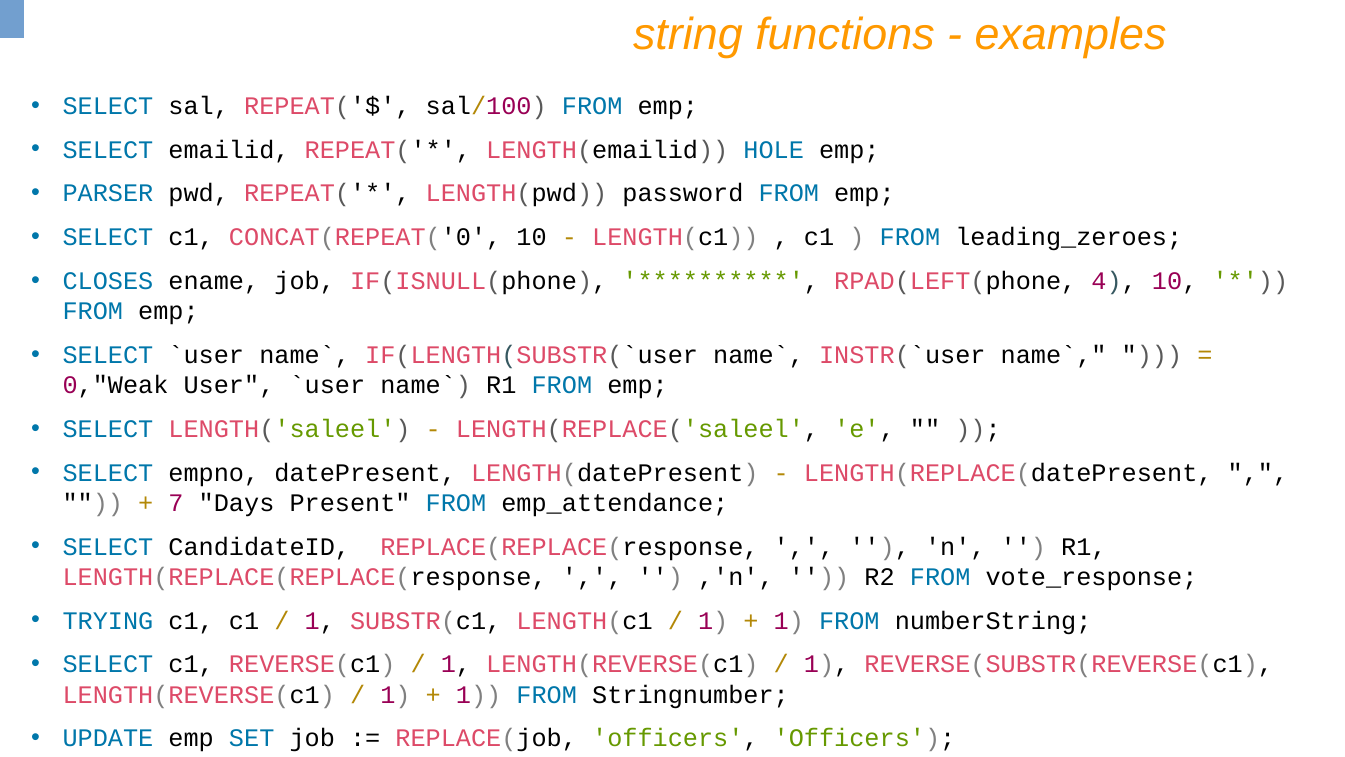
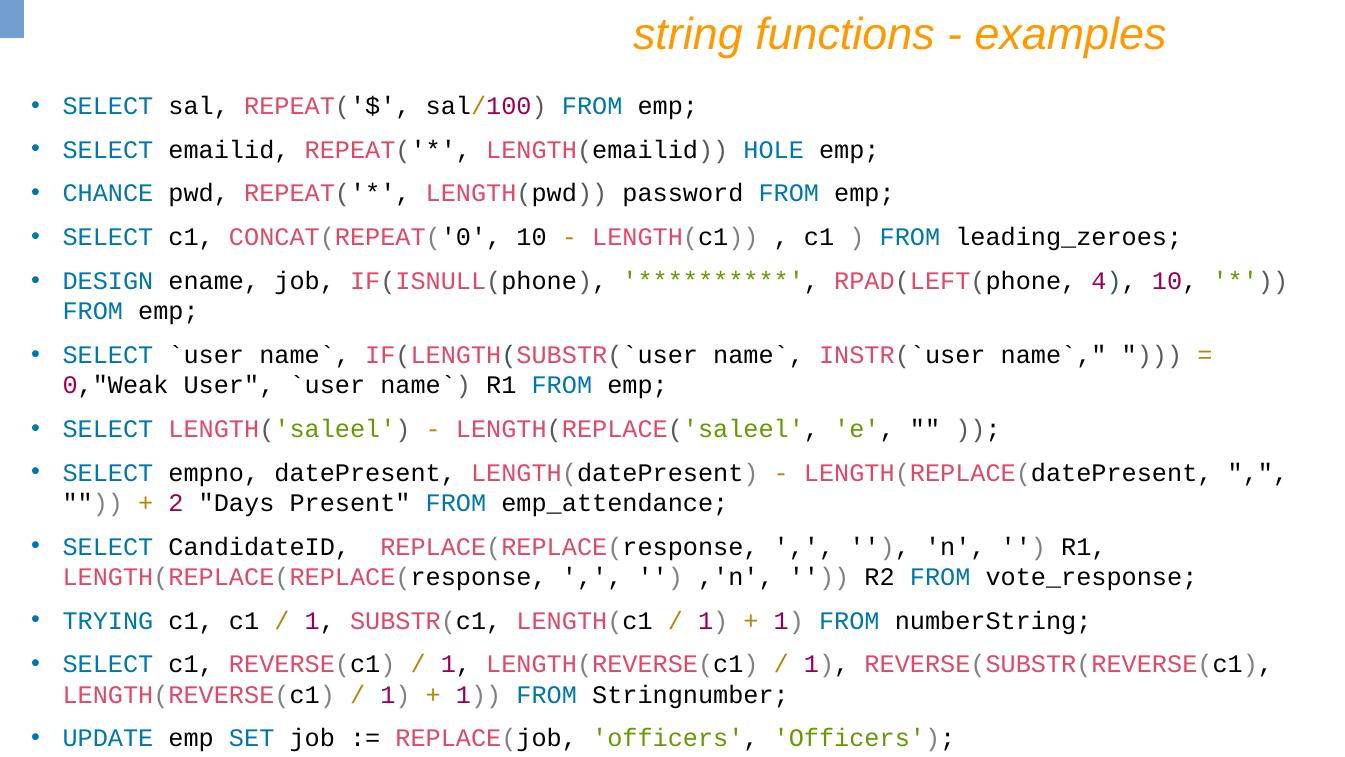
PARSER: PARSER -> CHANCE (108, 194)
CLOSES: CLOSES -> DESIGN (108, 281)
7: 7 -> 2 (176, 503)
